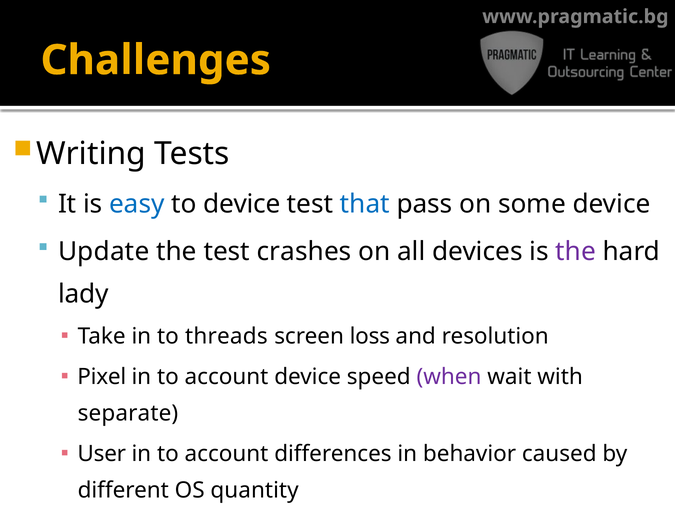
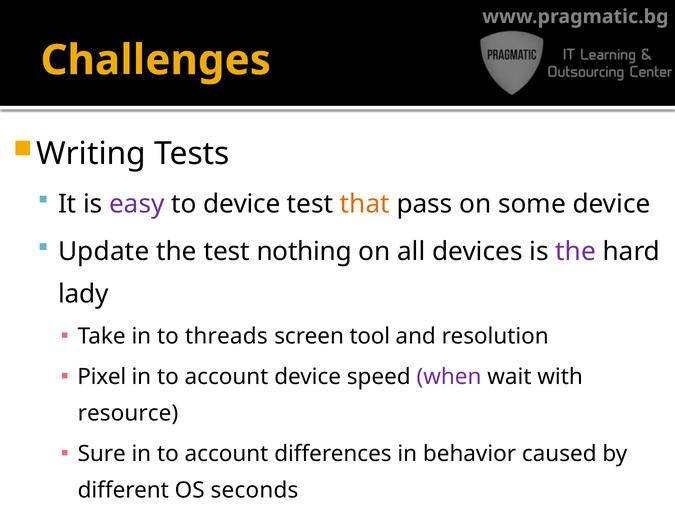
easy colour: blue -> purple (137, 204)
that colour: blue -> orange (365, 204)
crashes: crashes -> nothing (304, 251)
loss: loss -> tool (370, 337)
separate: separate -> resource (128, 413)
User: User -> Sure (102, 454)
quantity: quantity -> seconds (254, 490)
